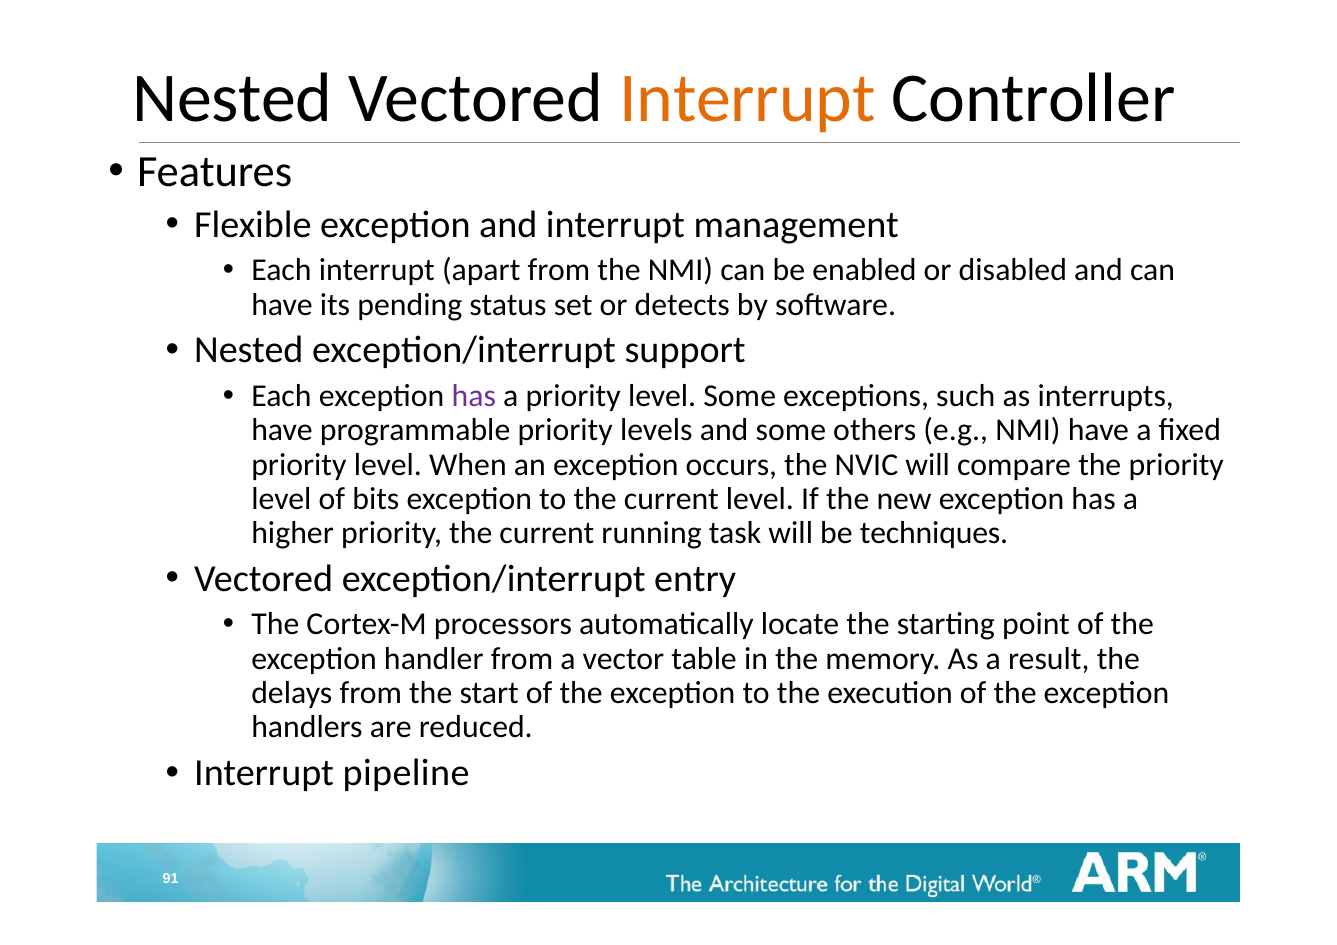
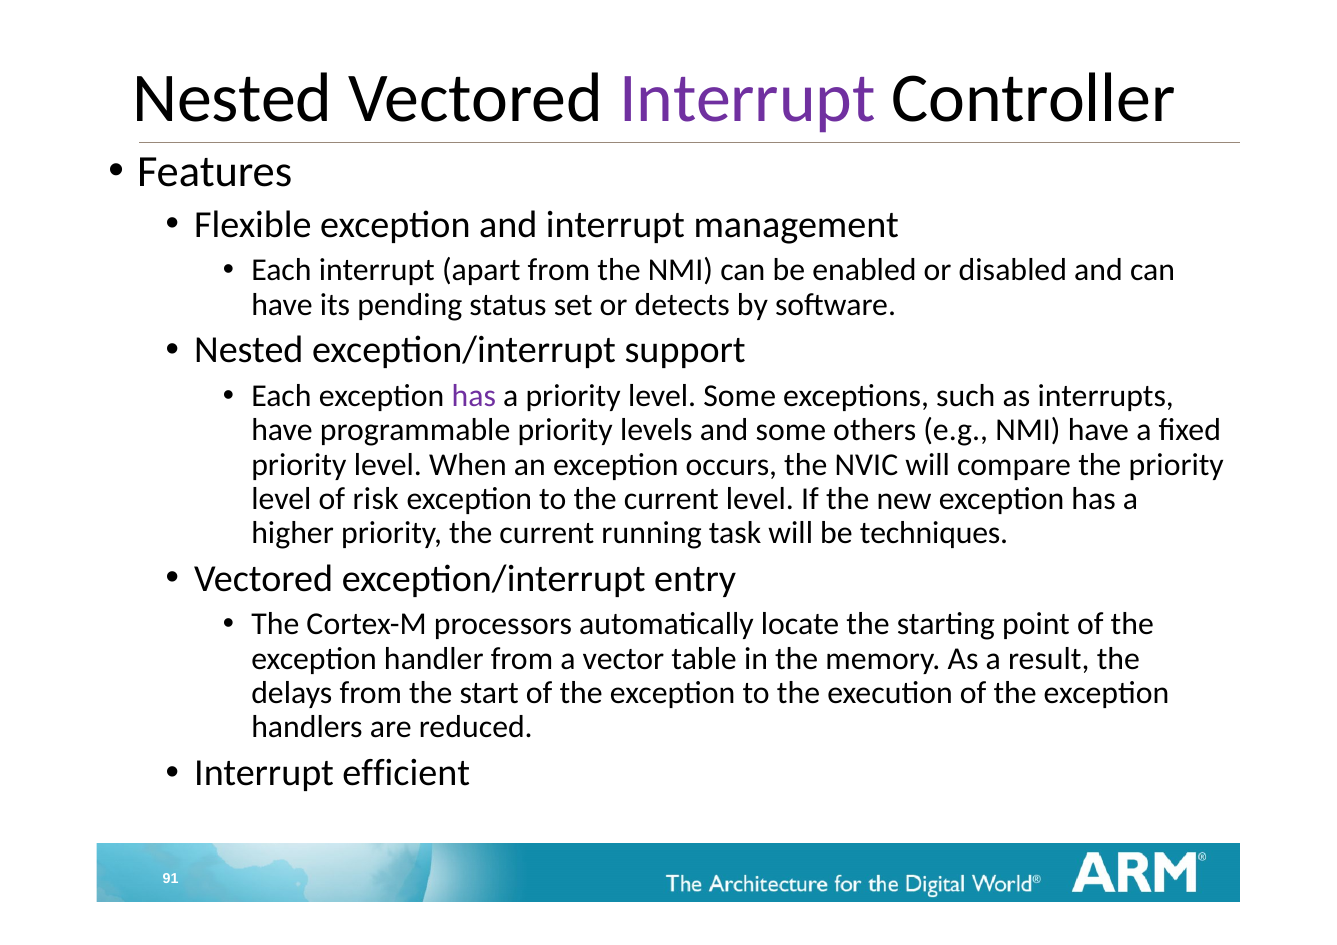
Interrupt colour: orange -> purple (747, 99)
bits: bits -> risk (376, 499)
pipeline: pipeline -> efficient (406, 773)
